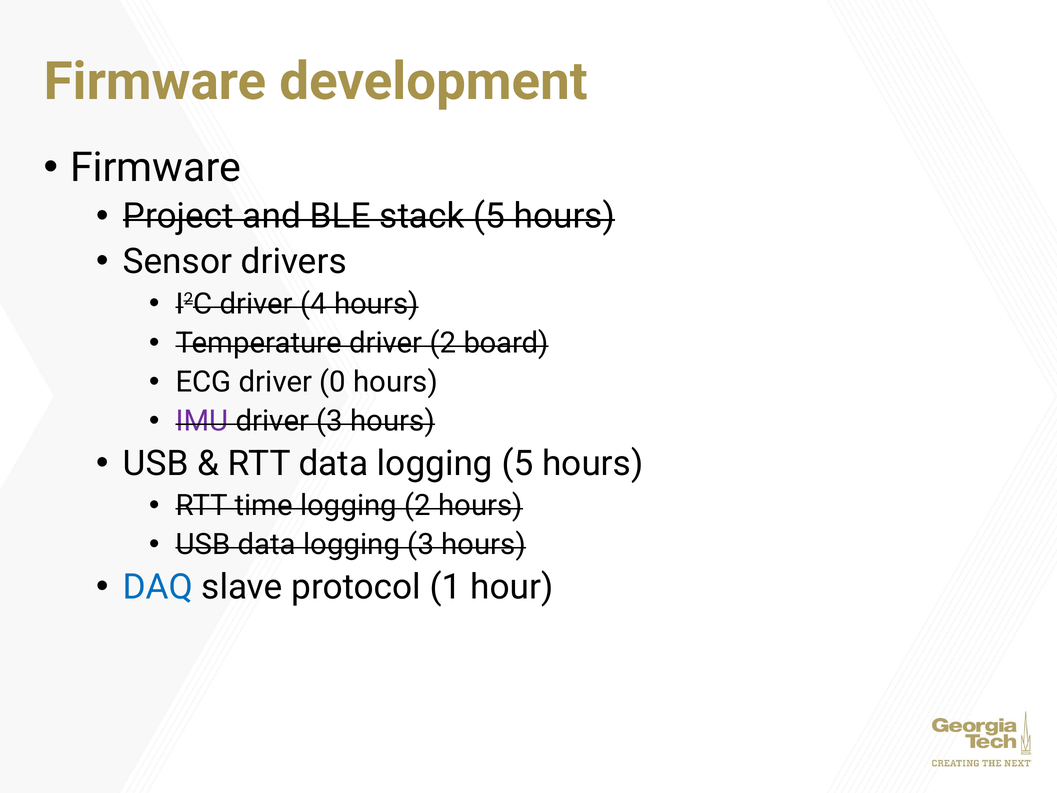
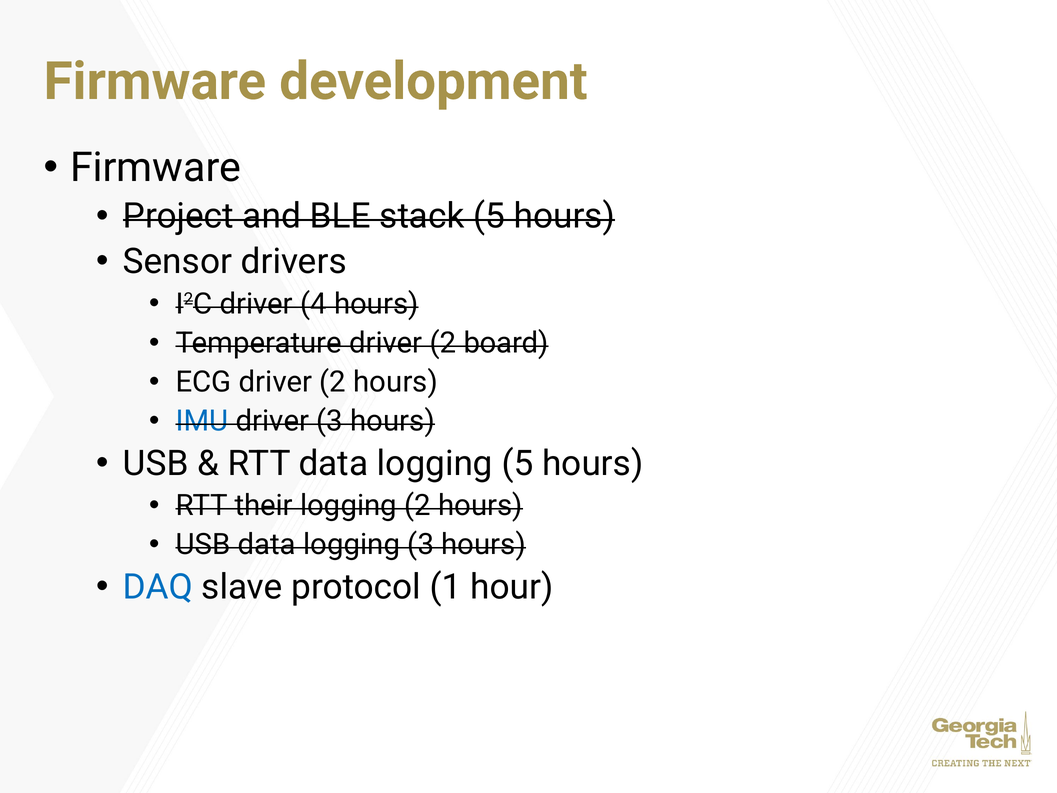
ECG driver 0: 0 -> 2 (333, 382)
IMU colour: purple -> blue (202, 421)
time: time -> their (264, 506)
